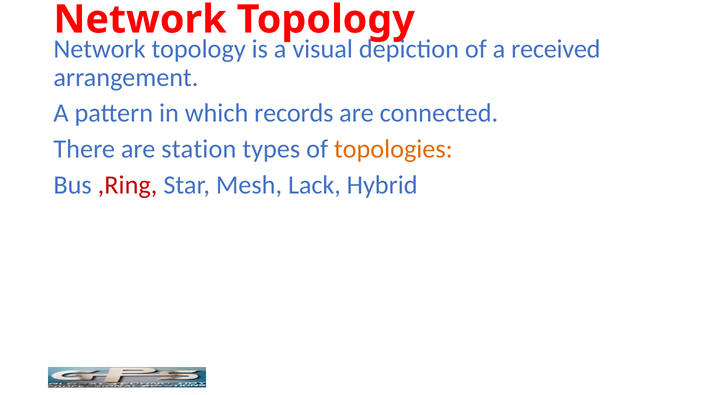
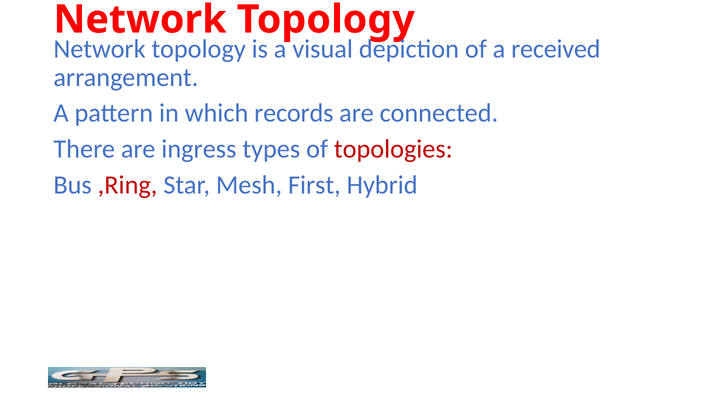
station: station -> ingress (199, 149)
topologies colour: orange -> red (393, 149)
Lack: Lack -> First (314, 185)
